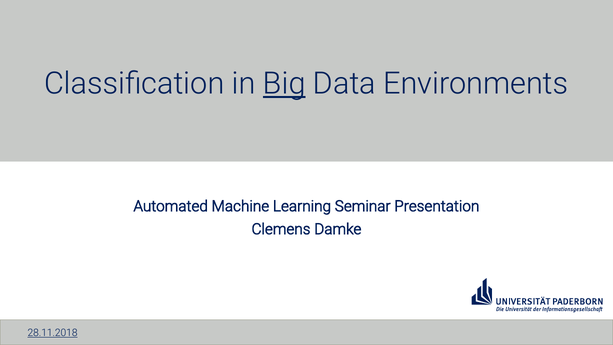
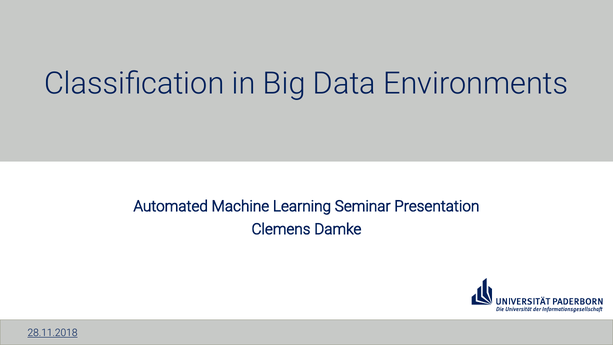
Big underline: present -> none (284, 84)
